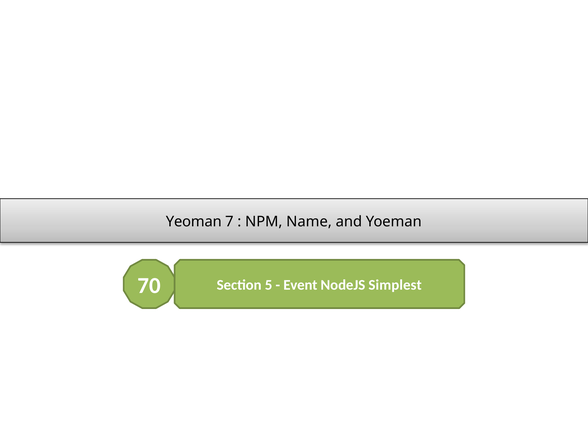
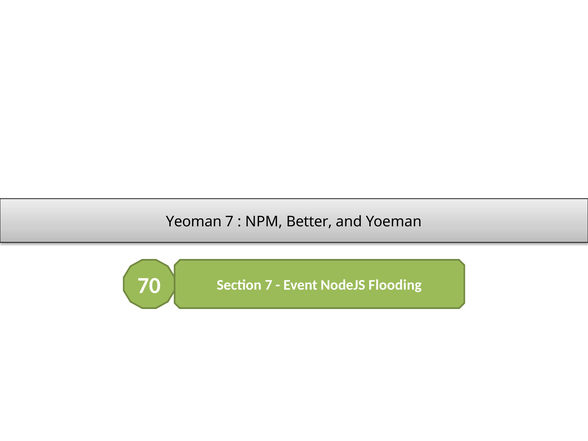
Name: Name -> Better (309, 222)
Section 5: 5 -> 7 (269, 285)
Simplest: Simplest -> Flooding (395, 285)
